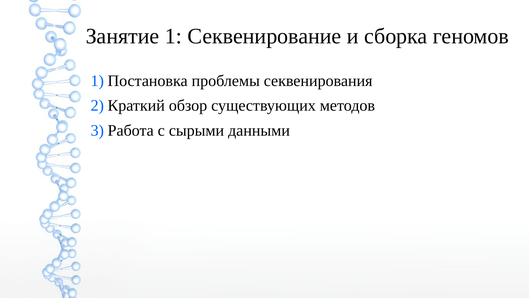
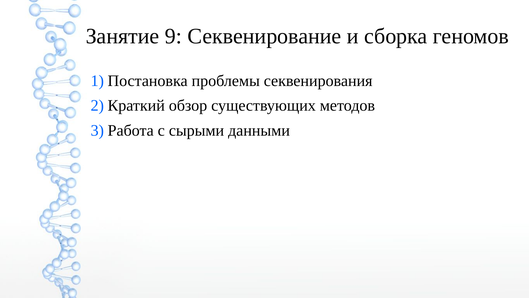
1: 1 -> 9 (173, 36)
